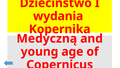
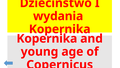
Medyczną: Medyczną -> Kopernika (47, 38)
